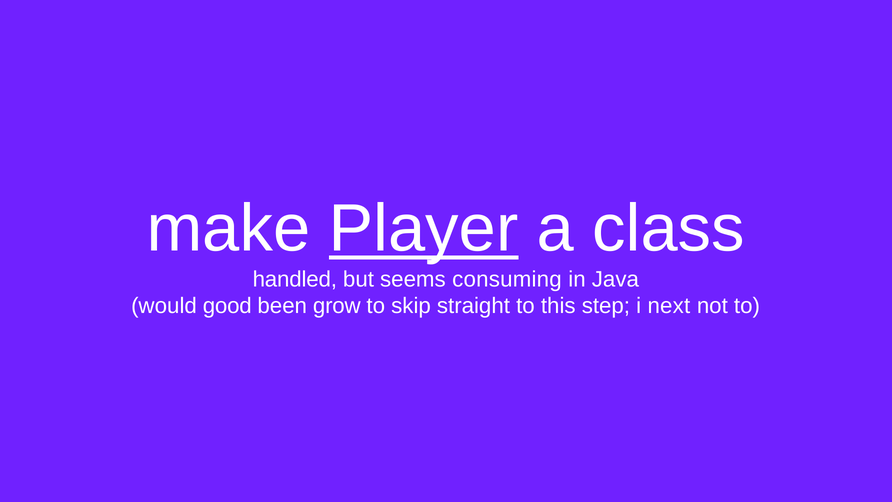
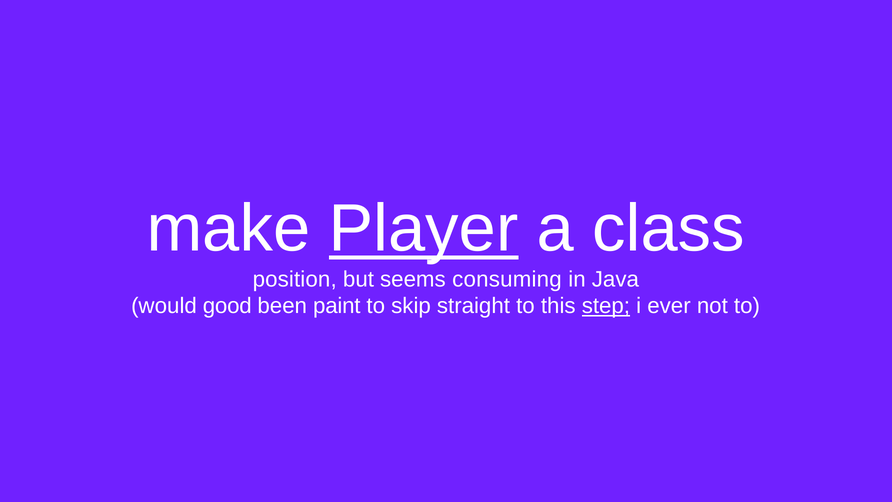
handled: handled -> position (295, 279)
grow: grow -> paint (337, 306)
step underline: none -> present (606, 306)
next: next -> ever (669, 306)
